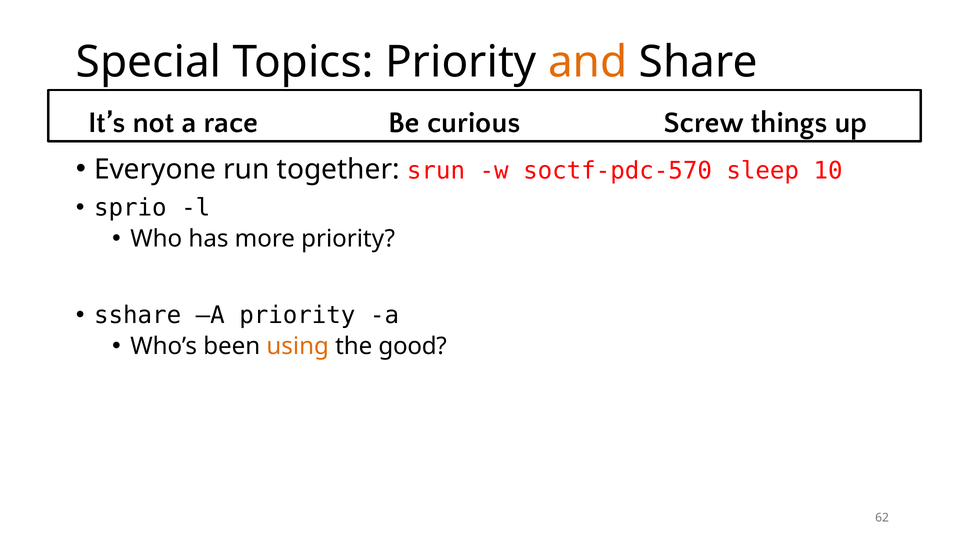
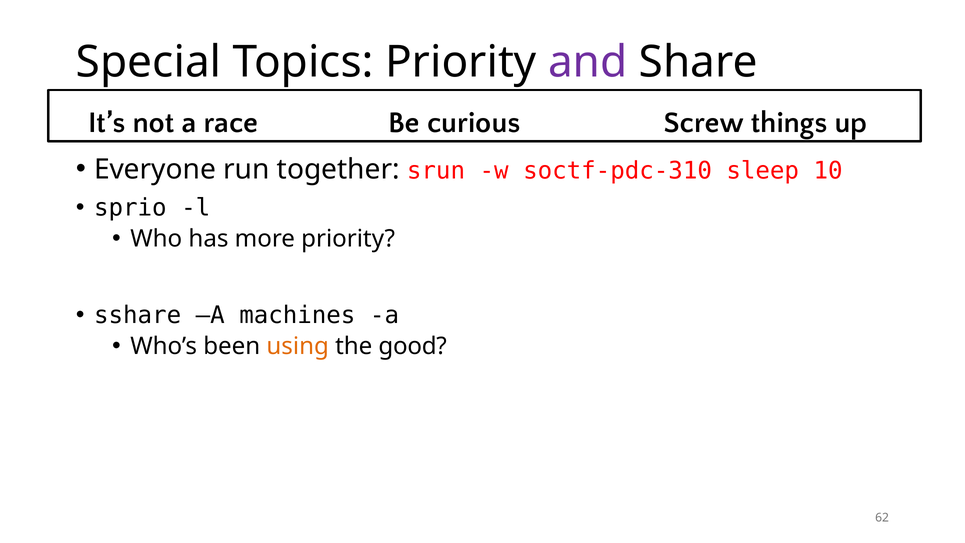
and colour: orange -> purple (588, 62)
soctf-pdc-570: soctf-pdc-570 -> soctf-pdc-310 (618, 171)
A priority: priority -> machines (297, 315)
